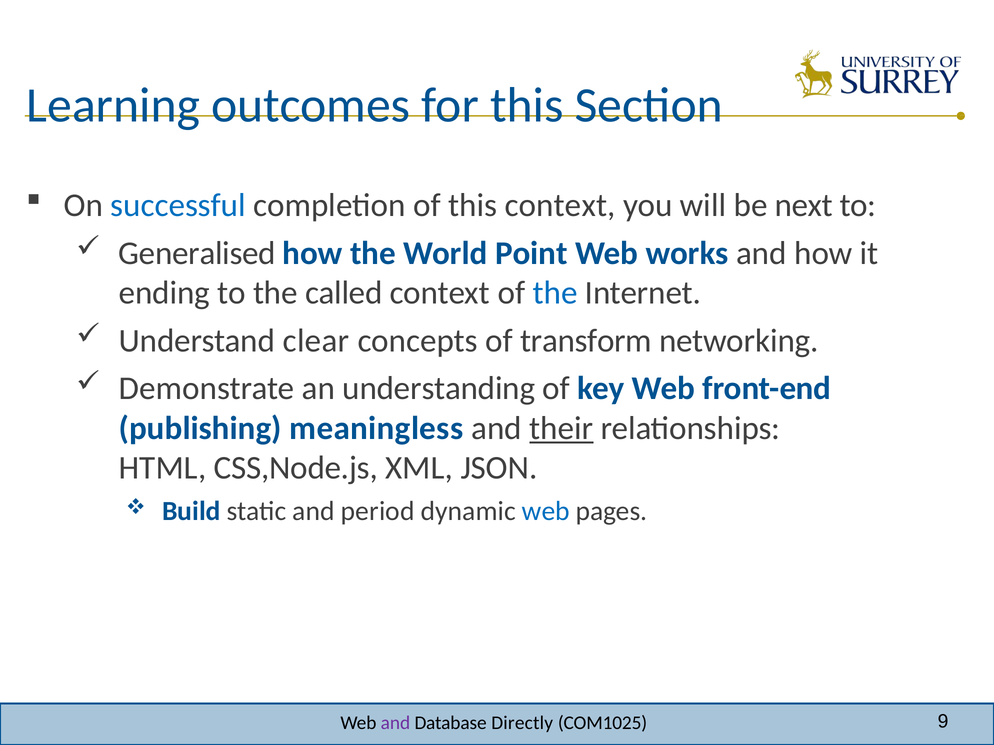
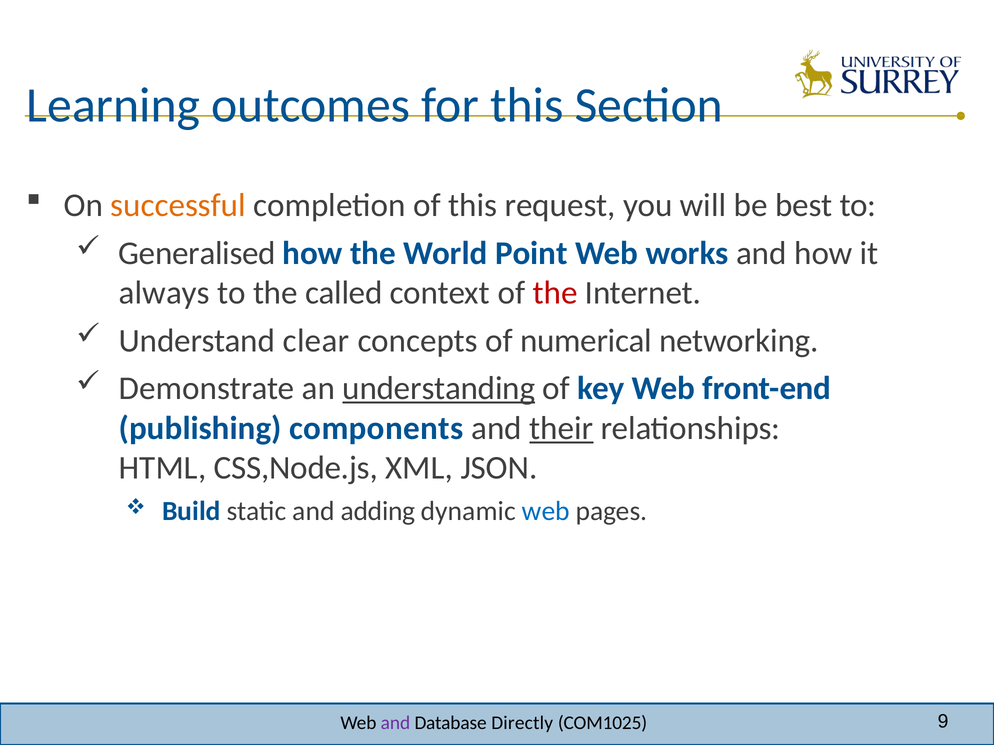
successful colour: blue -> orange (178, 206)
this context: context -> request (560, 206)
next: next -> best (804, 206)
ending: ending -> always (164, 293)
the colour: blue -> red (555, 293)
transform: transform -> numerical (586, 341)
understanding underline: none -> present (439, 389)
meaningless: meaningless -> components (376, 428)
period: period -> adding (378, 511)
